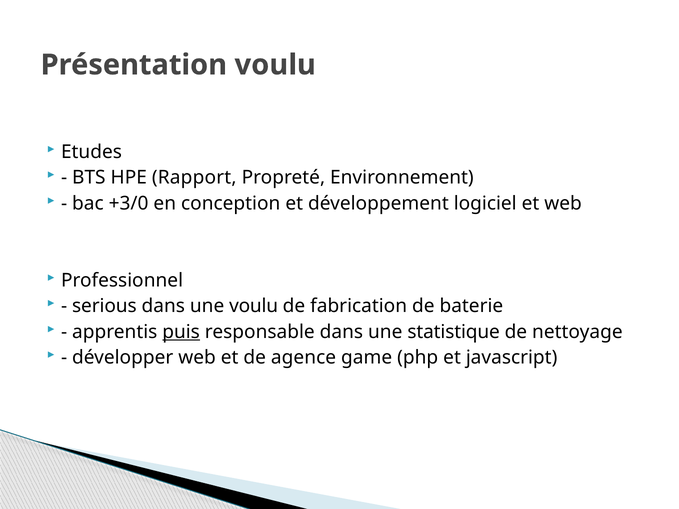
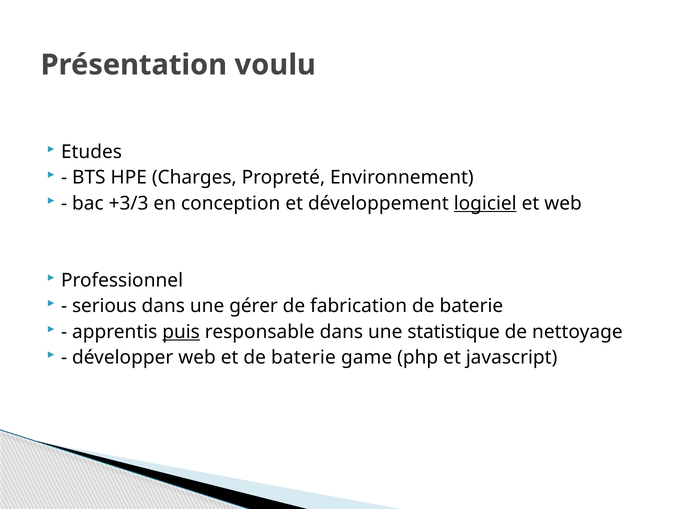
Rapport: Rapport -> Charges (194, 178)
+3/0: +3/0 -> +3/3 (129, 203)
logiciel underline: none -> present (485, 203)
une voulu: voulu -> gérer (254, 306)
et de agence: agence -> baterie (303, 358)
